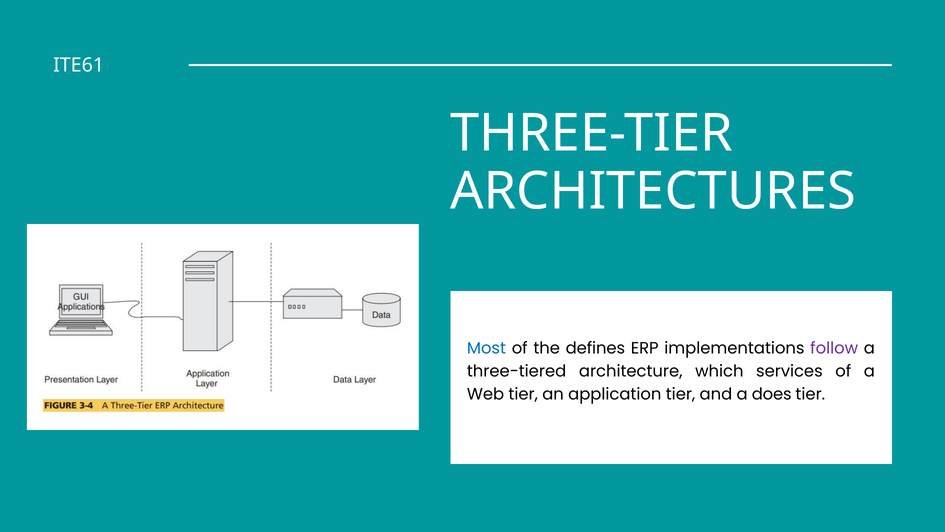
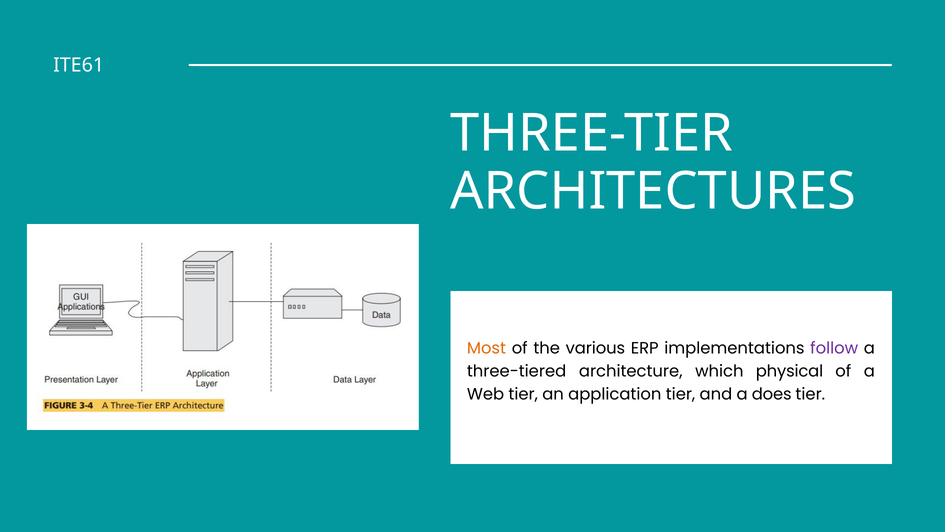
Most colour: blue -> orange (486, 348)
defines: defines -> various (595, 348)
services: services -> physical (789, 371)
